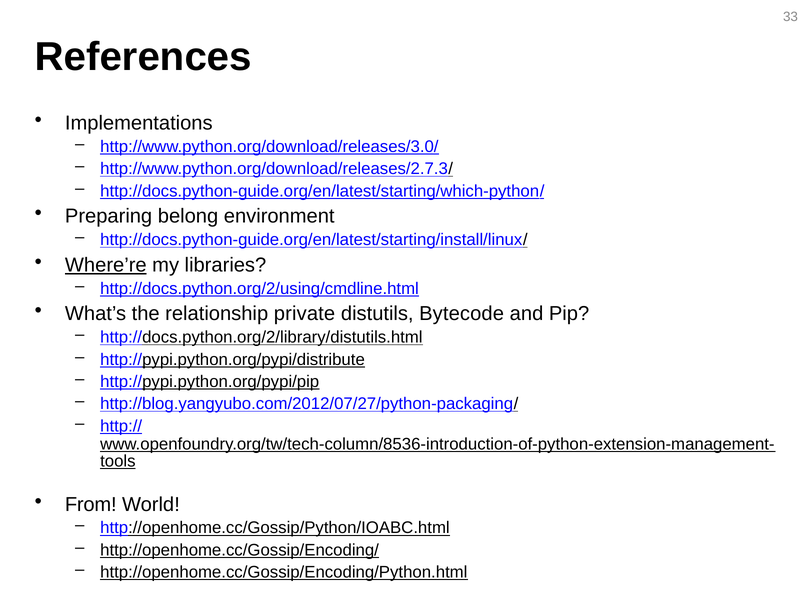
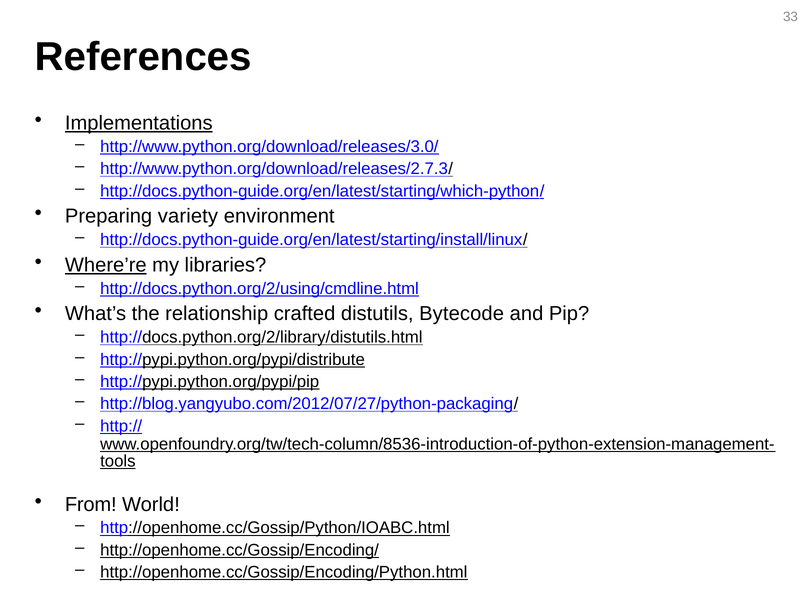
Implementations underline: none -> present (139, 123)
belong: belong -> variety (188, 216)
private: private -> crafted (305, 314)
